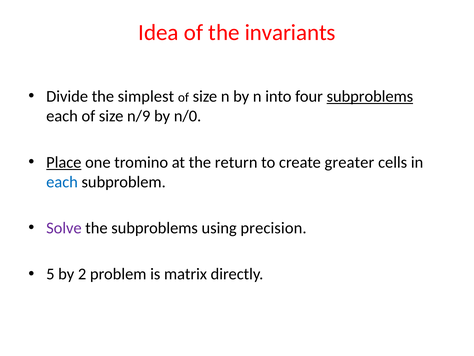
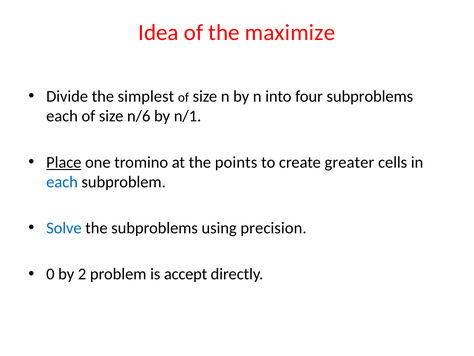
invariants: invariants -> maximize (290, 32)
subproblems underline: present -> none (370, 96)
n/9: n/9 -> n/6 (139, 116)
n/0: n/0 -> n/1 (188, 116)
return: return -> points (236, 162)
Solve colour: purple -> blue (64, 228)
5: 5 -> 0 (50, 274)
matrix: matrix -> accept (186, 274)
